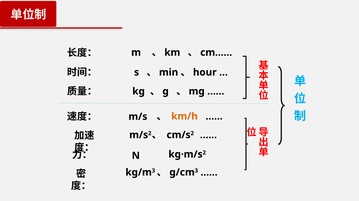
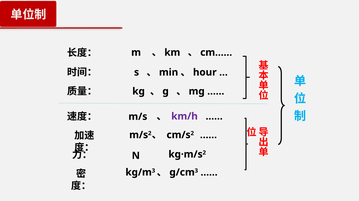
km/h colour: orange -> purple (185, 117)
